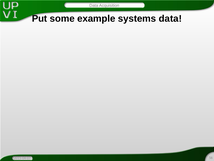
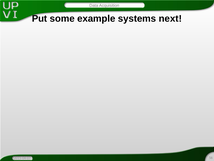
systems data: data -> next (170, 18)
